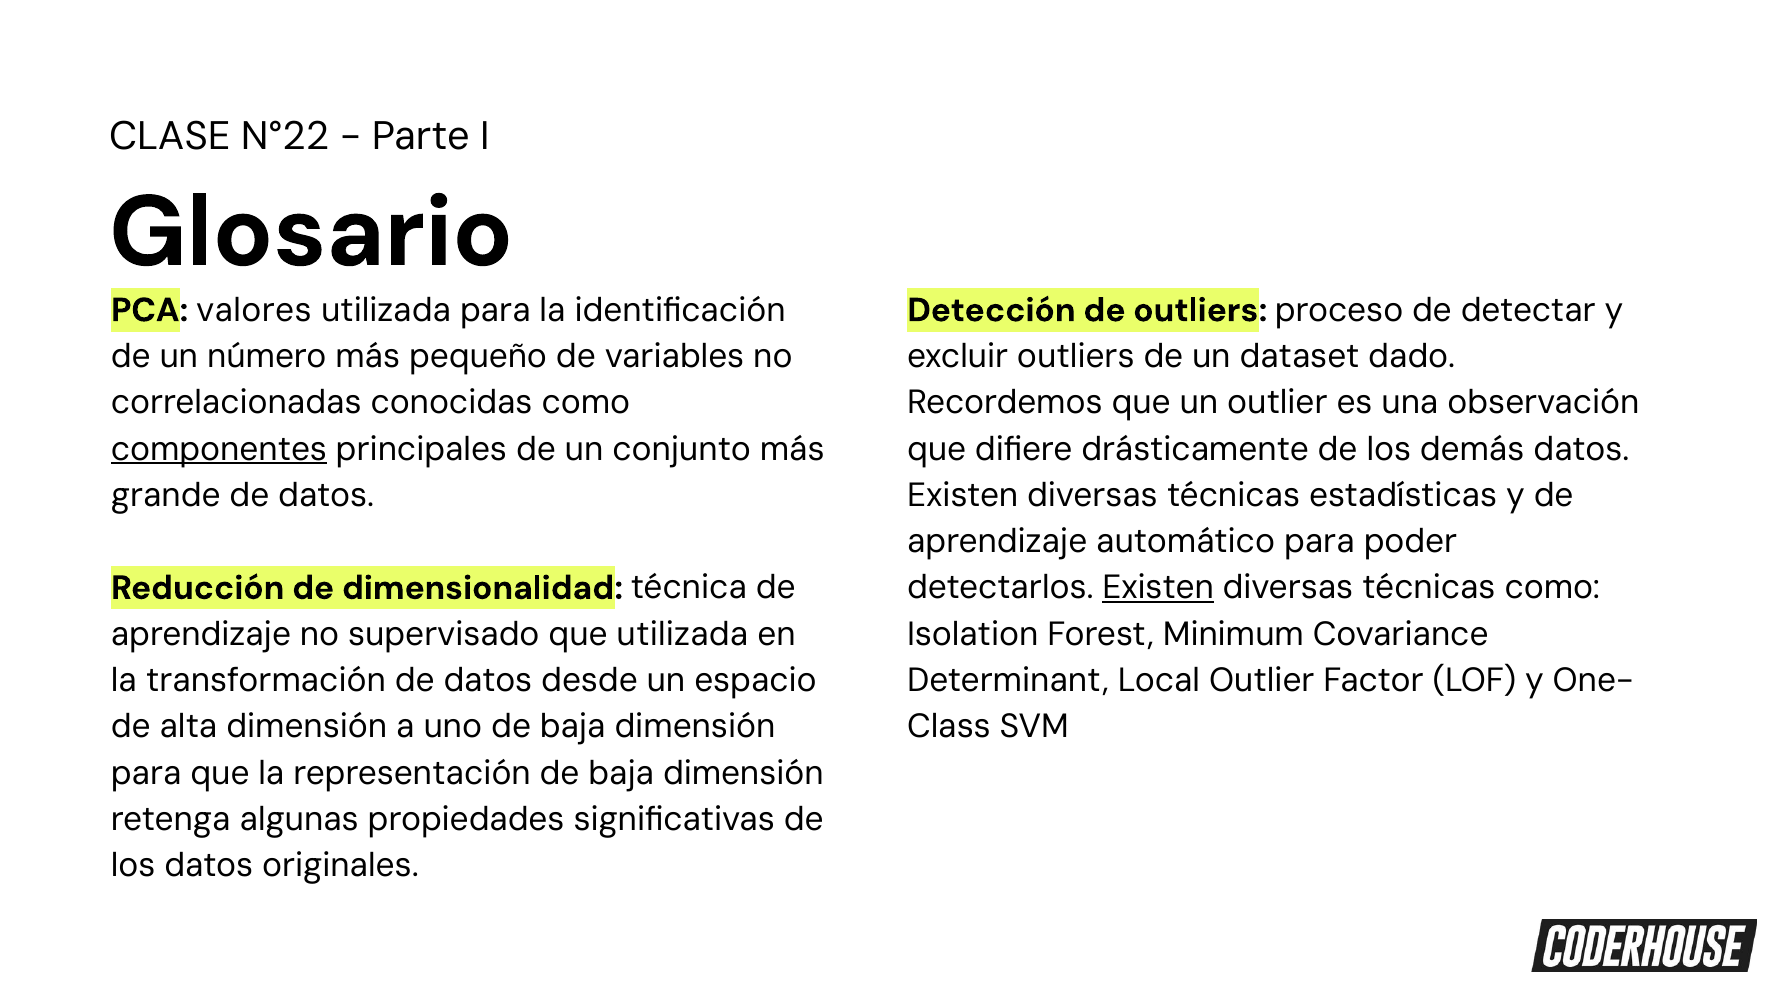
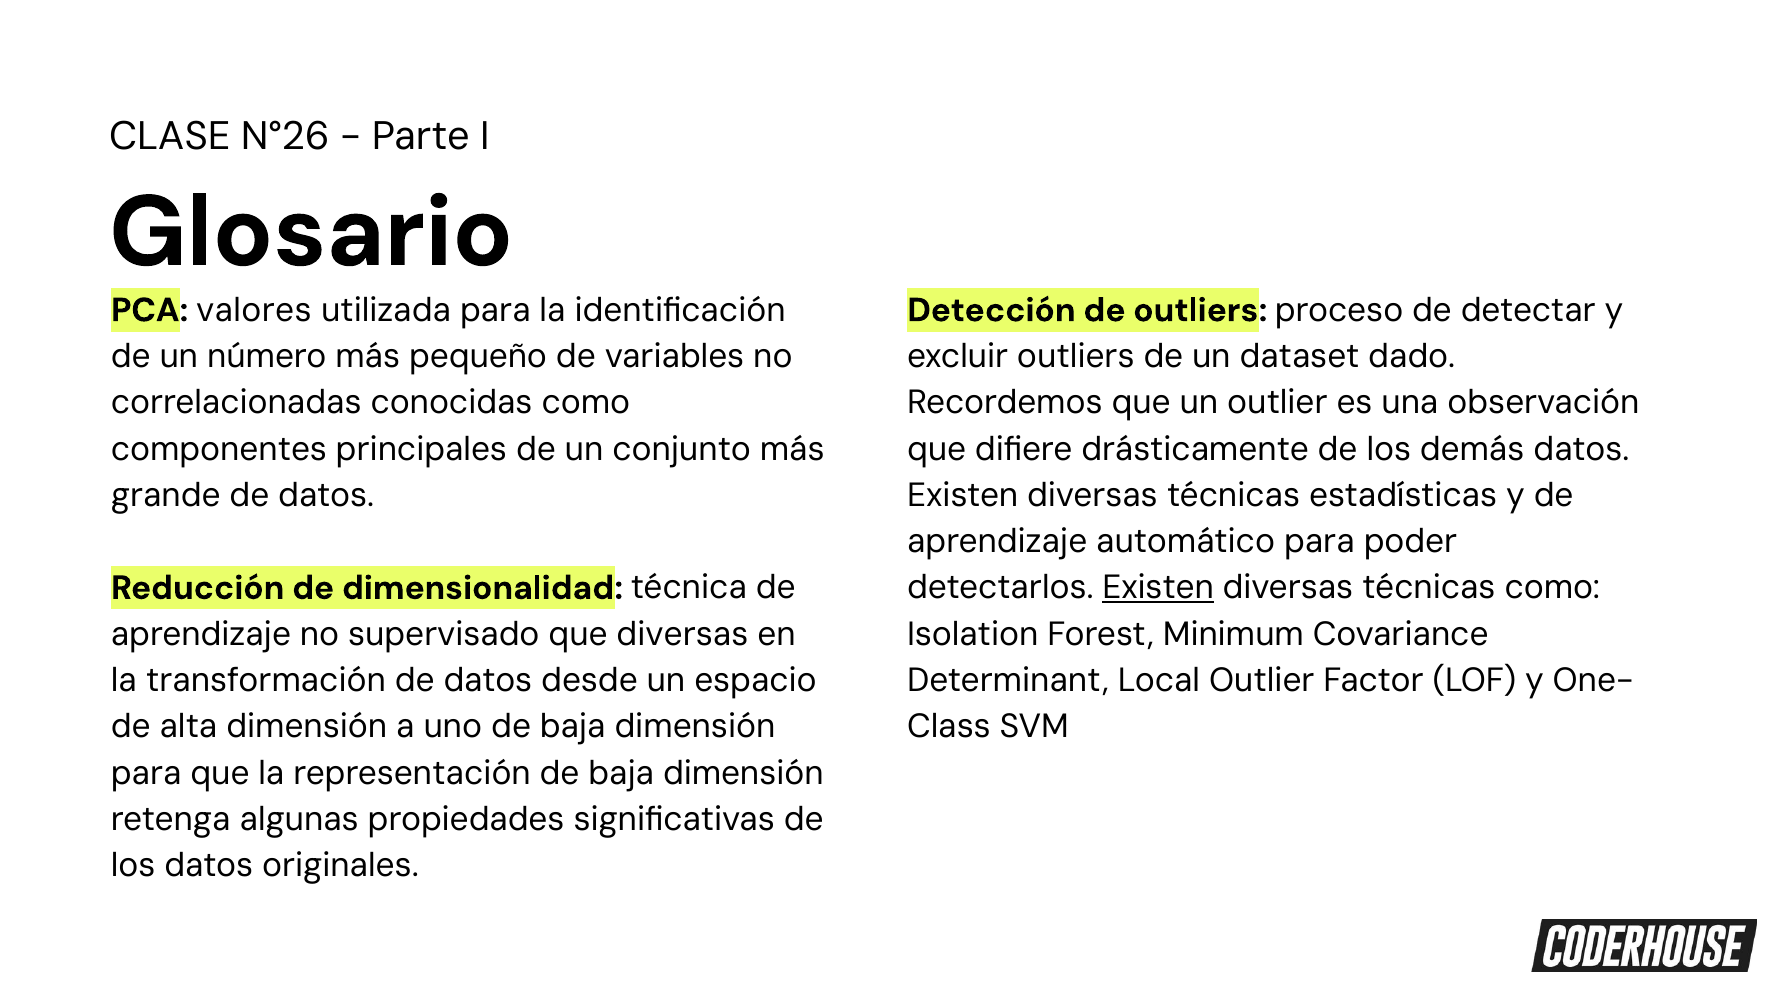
N°22: N°22 -> N°26 (285, 136)
componentes underline: present -> none (219, 449)
que utilizada: utilizada -> diversas (683, 634)
